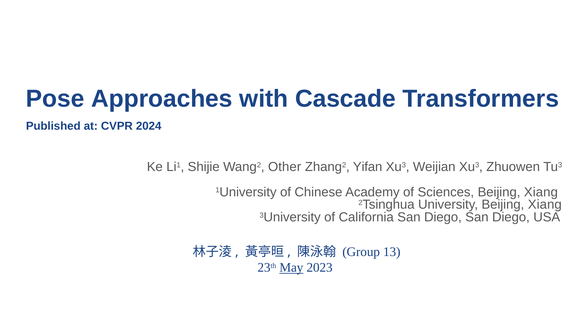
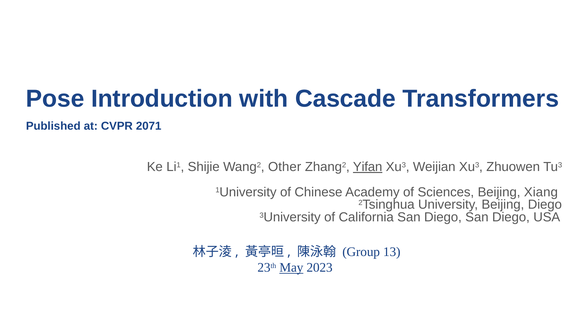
Approaches: Approaches -> Introduction (162, 99)
2024: 2024 -> 2071 (149, 126)
Yifan underline: none -> present (368, 167)
University Beijing Xiang: Xiang -> Diego (545, 204)
